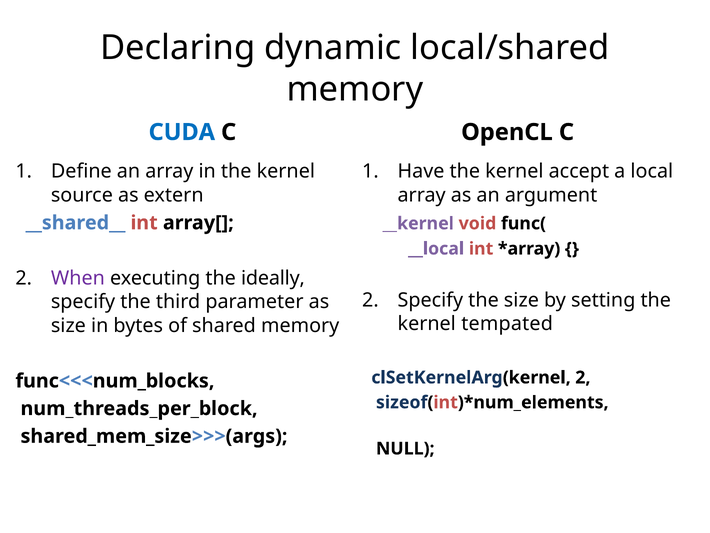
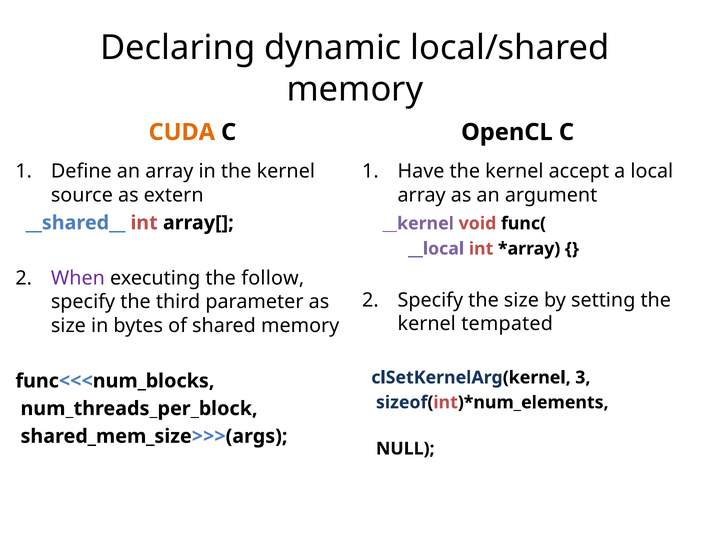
CUDA colour: blue -> orange (182, 132)
ideally: ideally -> follow (273, 278)
clSetKernelArg(kernel 2: 2 -> 3 (583, 377)
